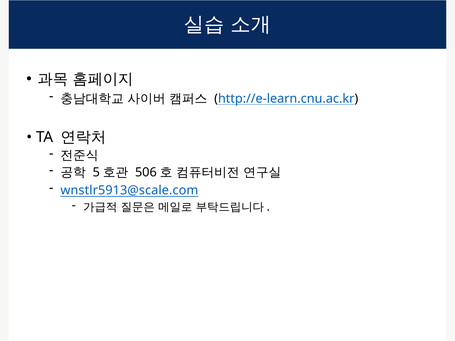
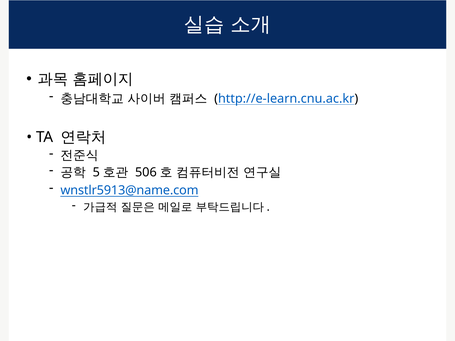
wnstlr5913@scale.com: wnstlr5913@scale.com -> wnstlr5913@name.com (130, 191)
